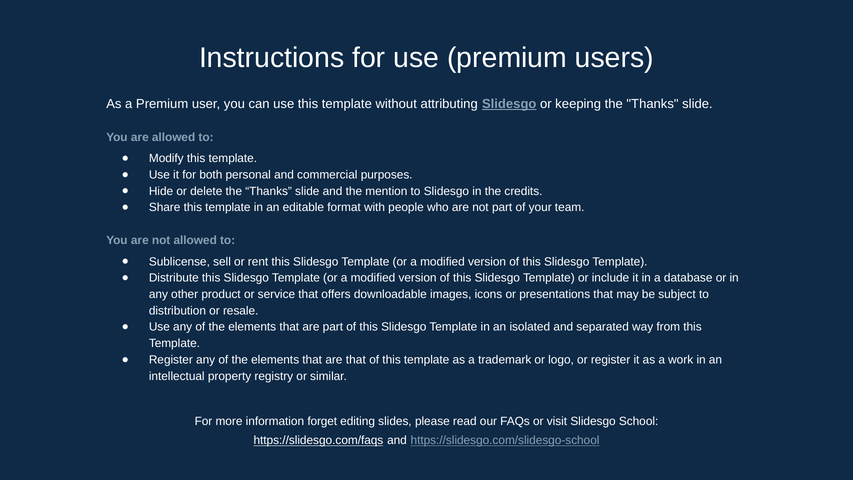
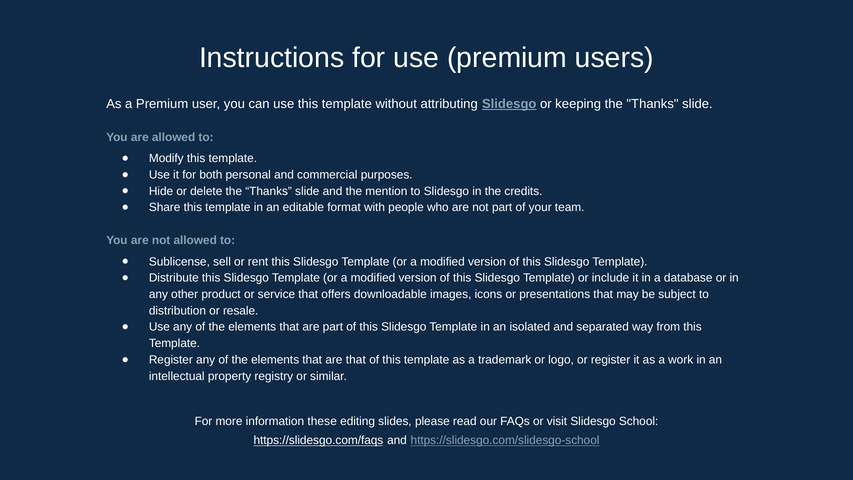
forget: forget -> these (322, 421)
